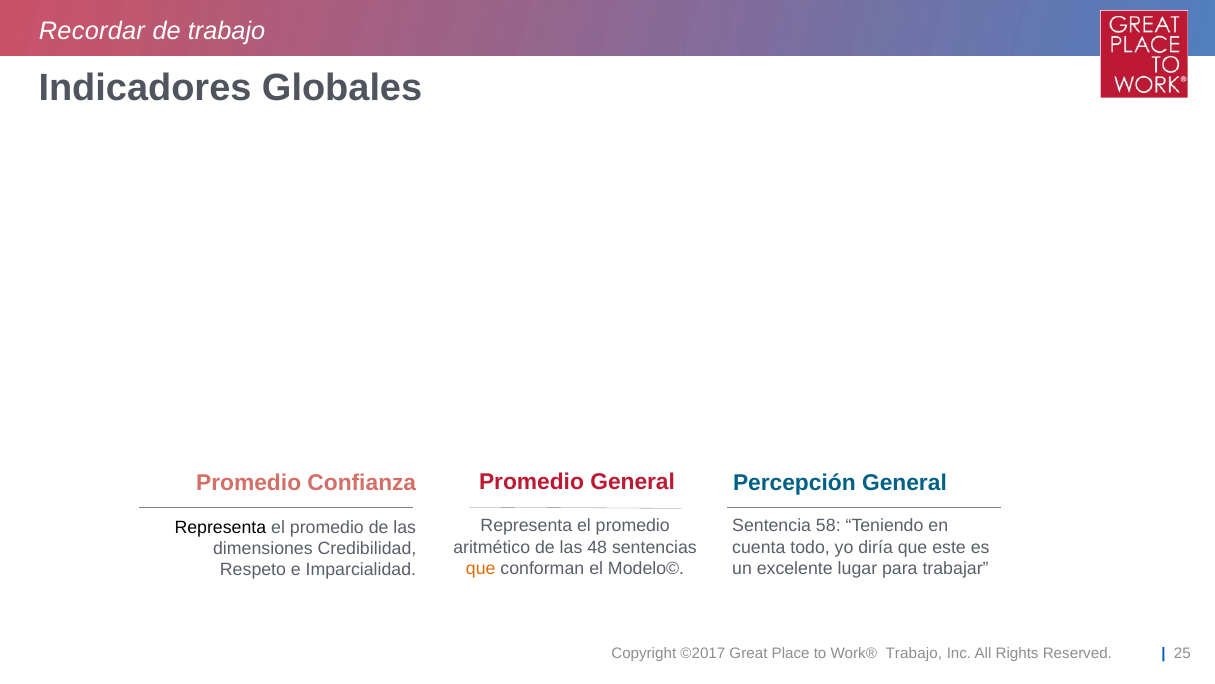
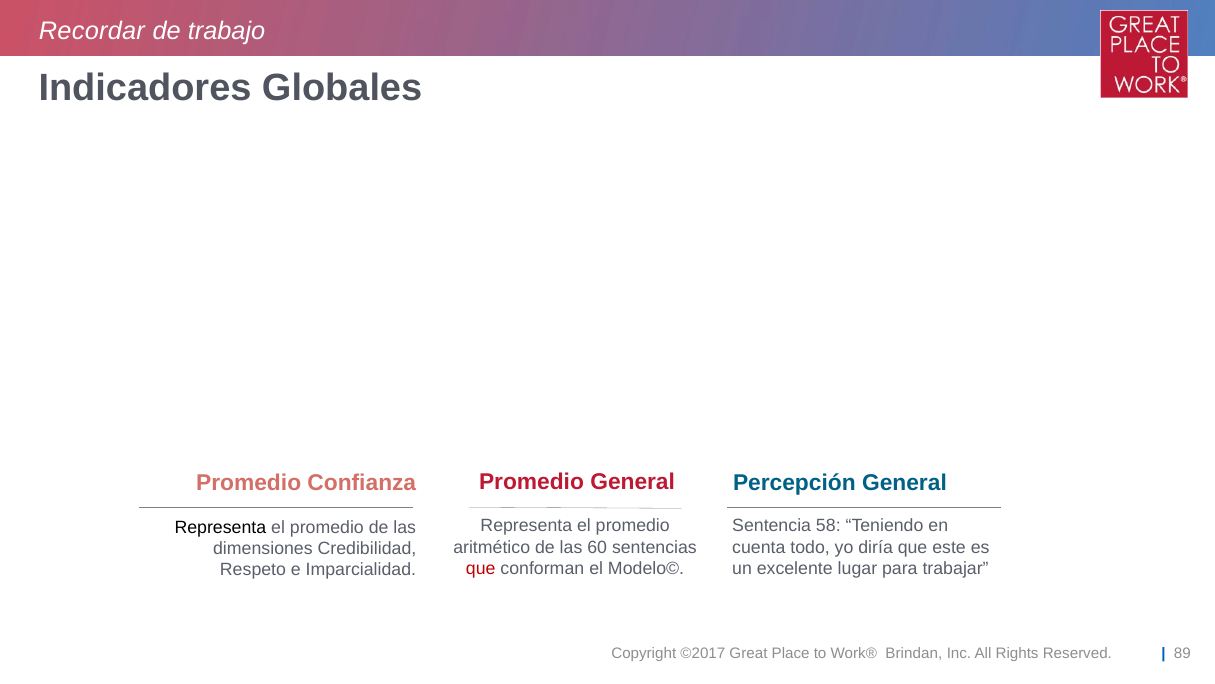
48: 48 -> 60 (597, 547)
que colour: orange -> red (481, 568)
Work® Trabajo: Trabajo -> Brindan (914, 653)
25: 25 -> 89 (1182, 653)
